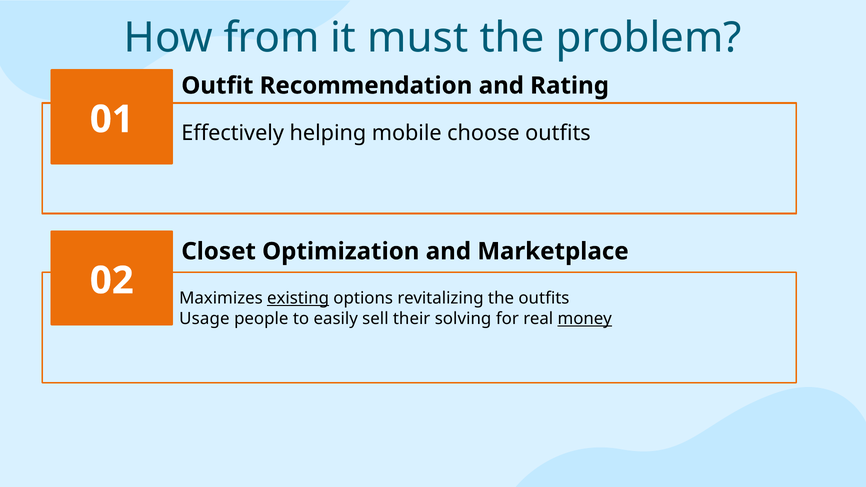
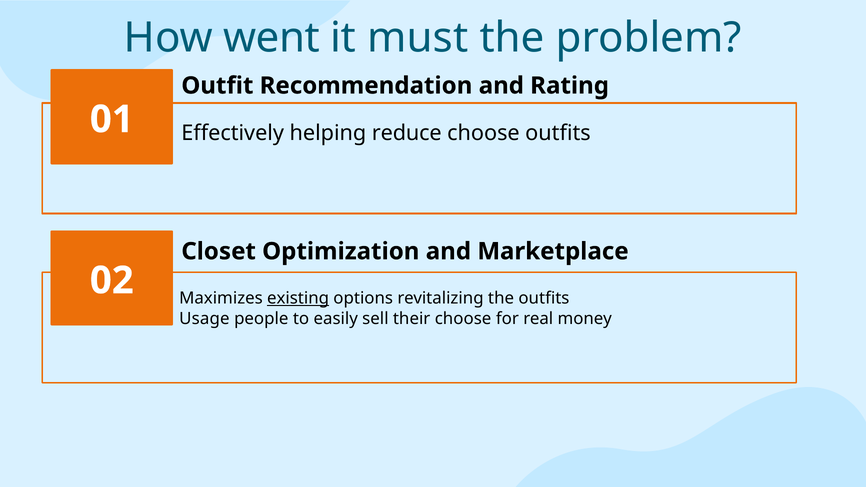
from: from -> went (272, 38)
mobile: mobile -> reduce (407, 133)
their solving: solving -> choose (463, 319)
money underline: present -> none (585, 319)
